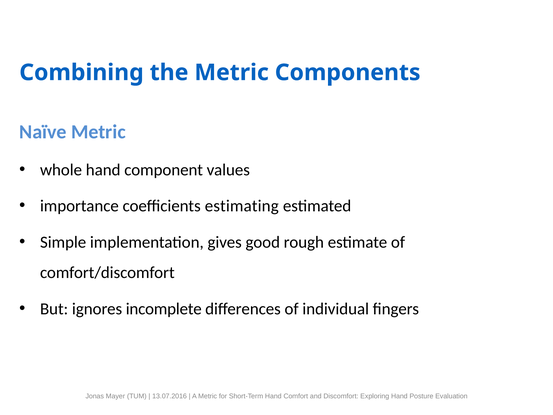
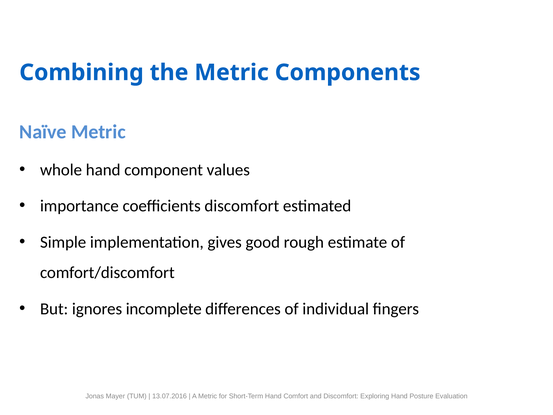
coefficients estimating: estimating -> discomfort (242, 206)
